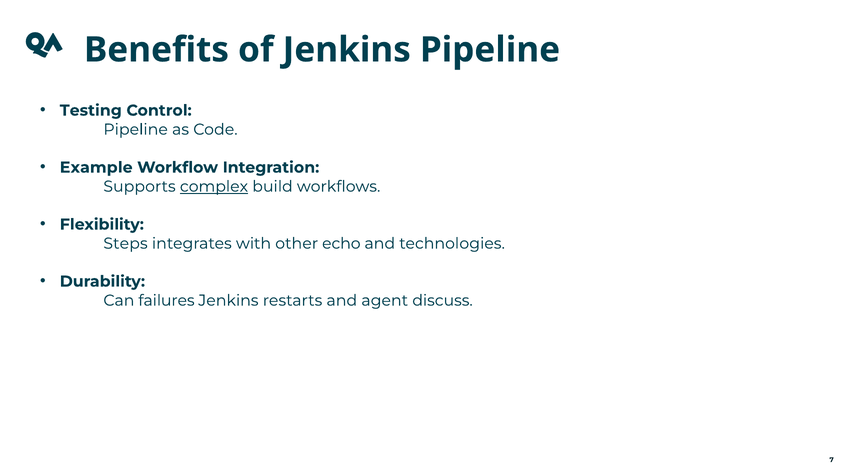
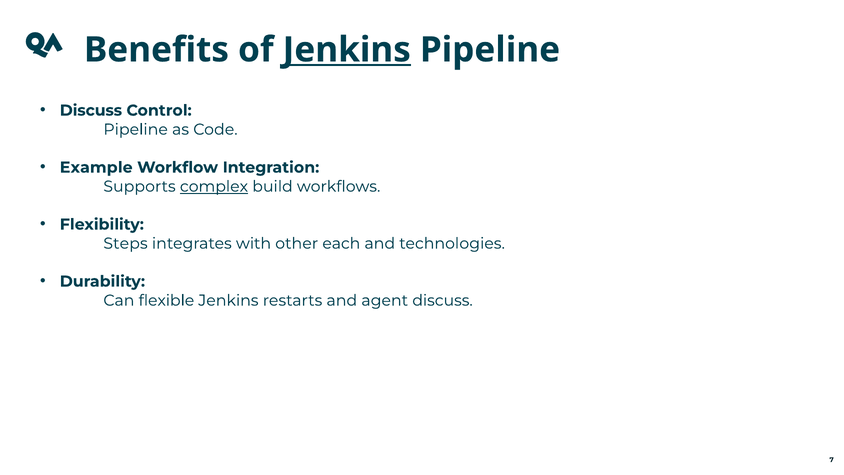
Jenkins underline: none -> present (347, 50)
Testing: Testing -> Discuss (91, 110)
echo: echo -> each (341, 243)
failures: failures -> flexible (166, 300)
